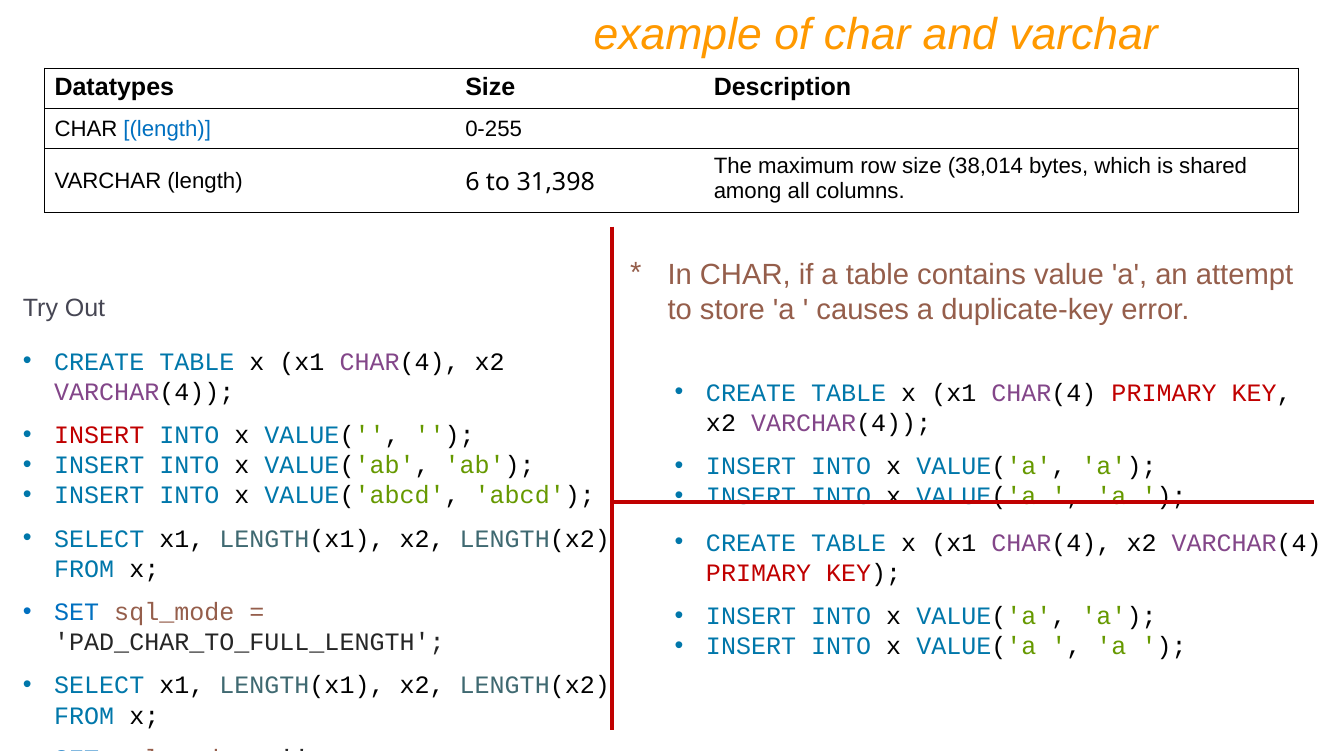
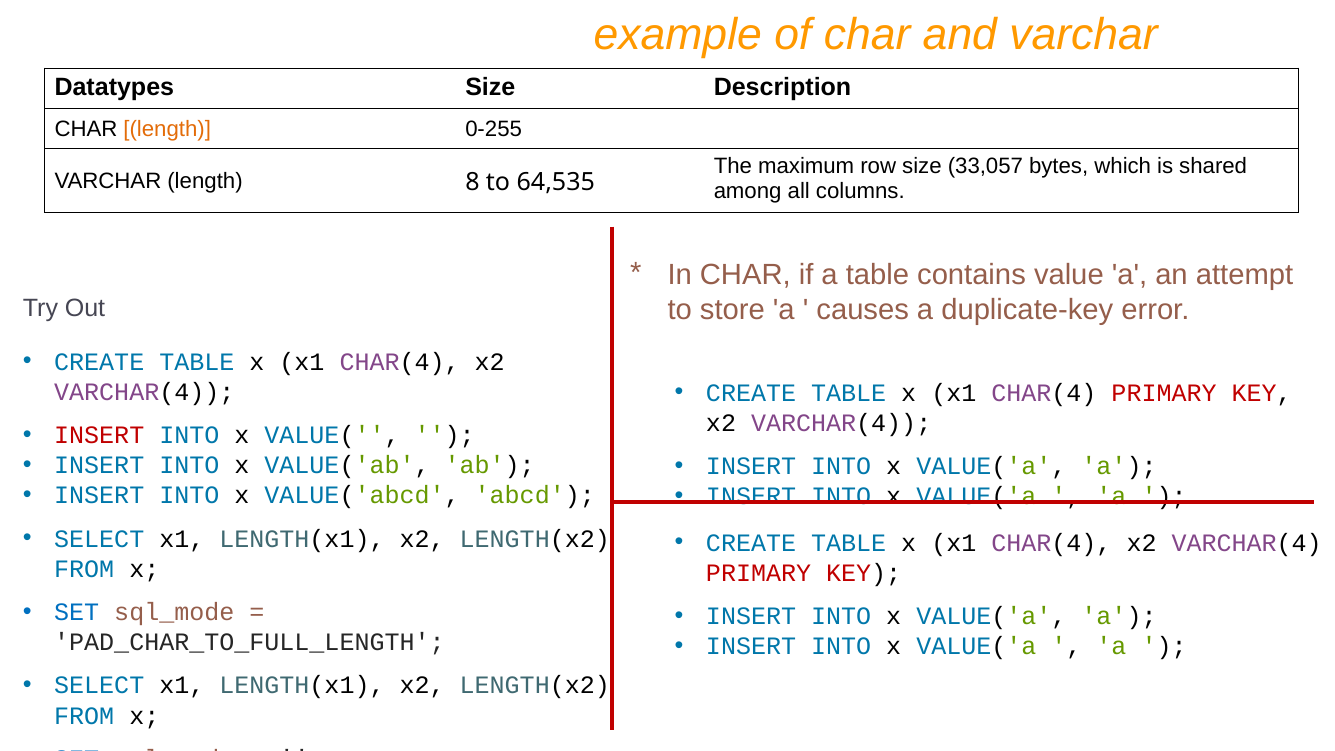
length colour: blue -> orange (167, 129)
38,014: 38,014 -> 33,057 (985, 166)
6: 6 -> 8 (472, 182)
31,398: 31,398 -> 64,535 (556, 182)
